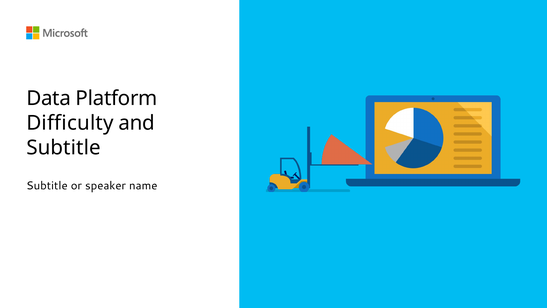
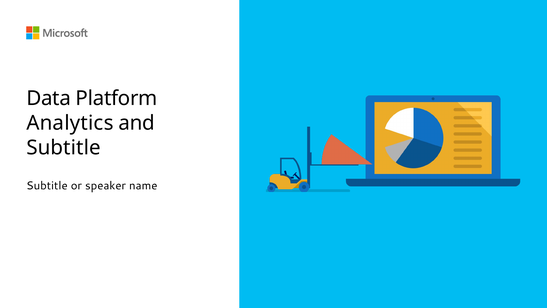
Difficulty: Difficulty -> Analytics (70, 123)
